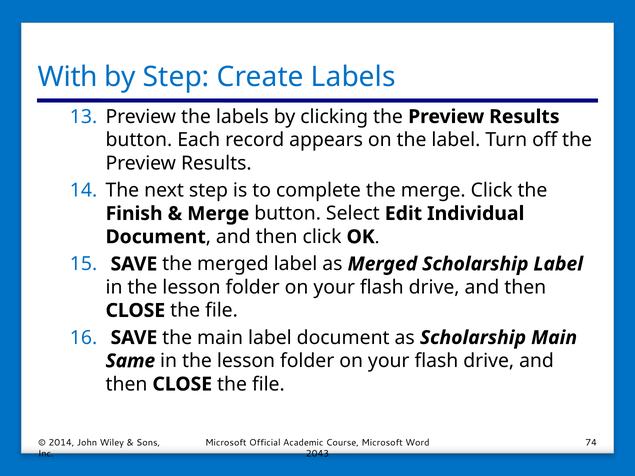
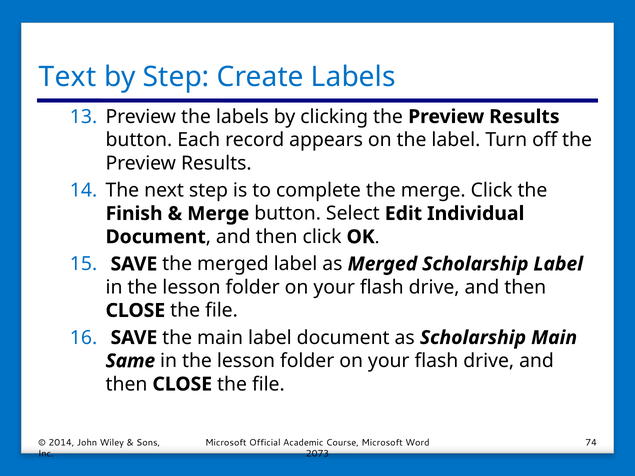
With: With -> Text (67, 77)
2043: 2043 -> 2073 (318, 454)
